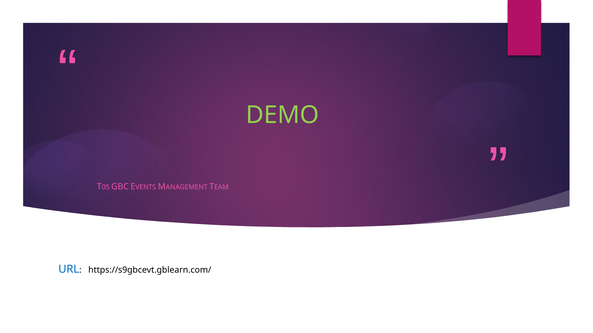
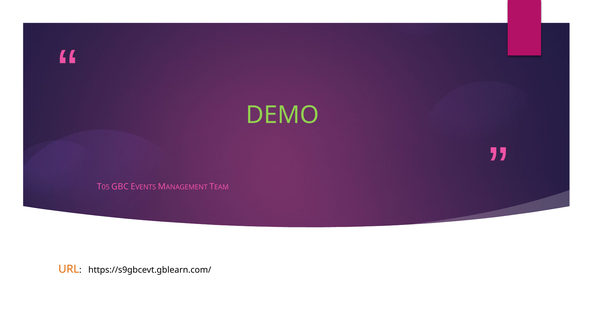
URL colour: blue -> orange (69, 270)
